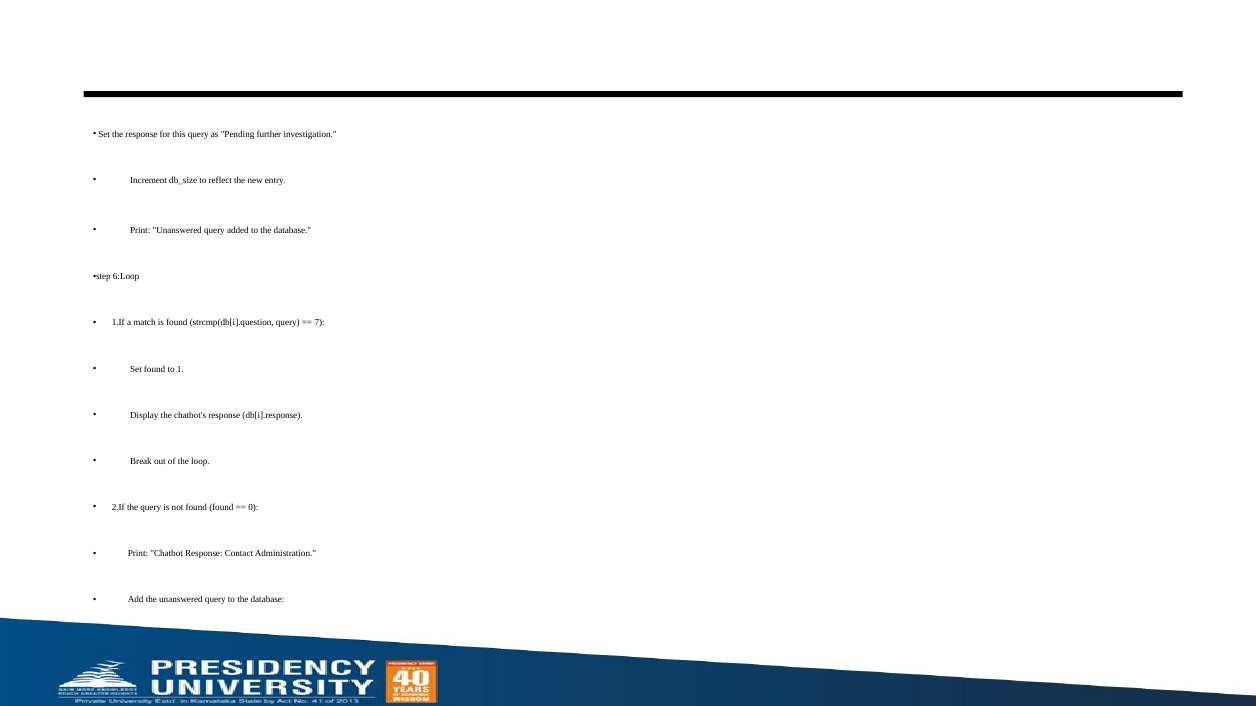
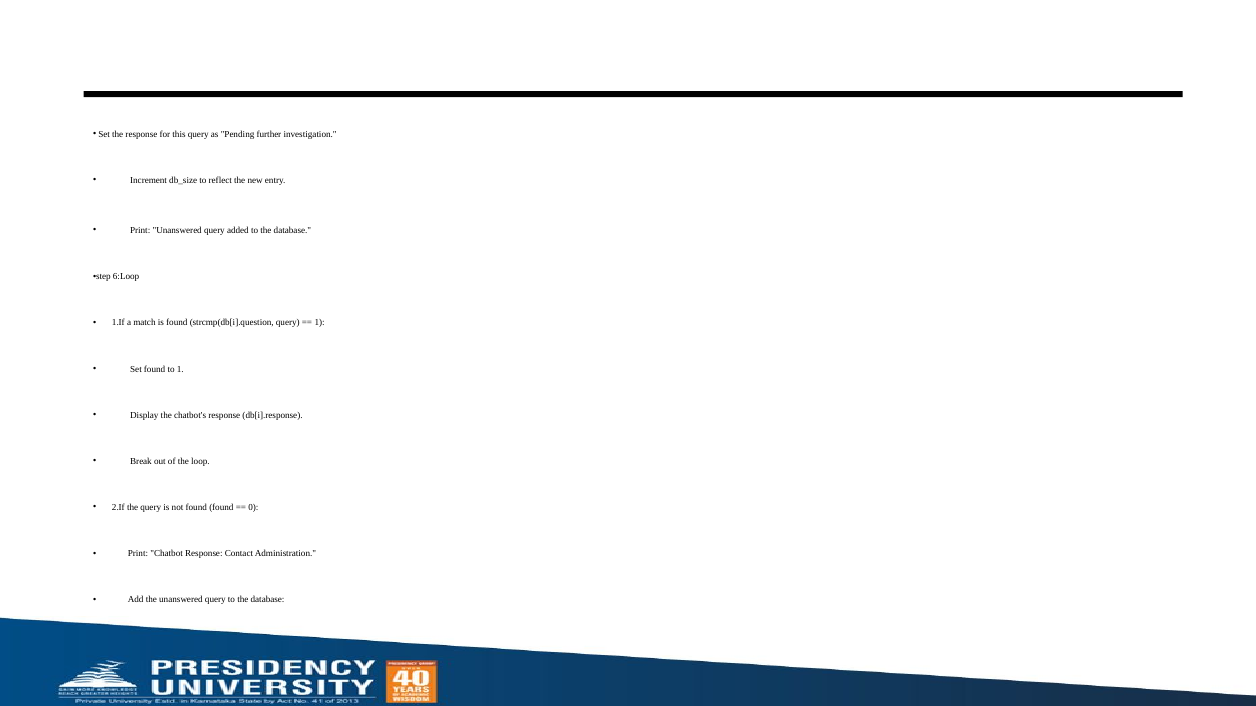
7: 7 -> 1 (320, 323)
